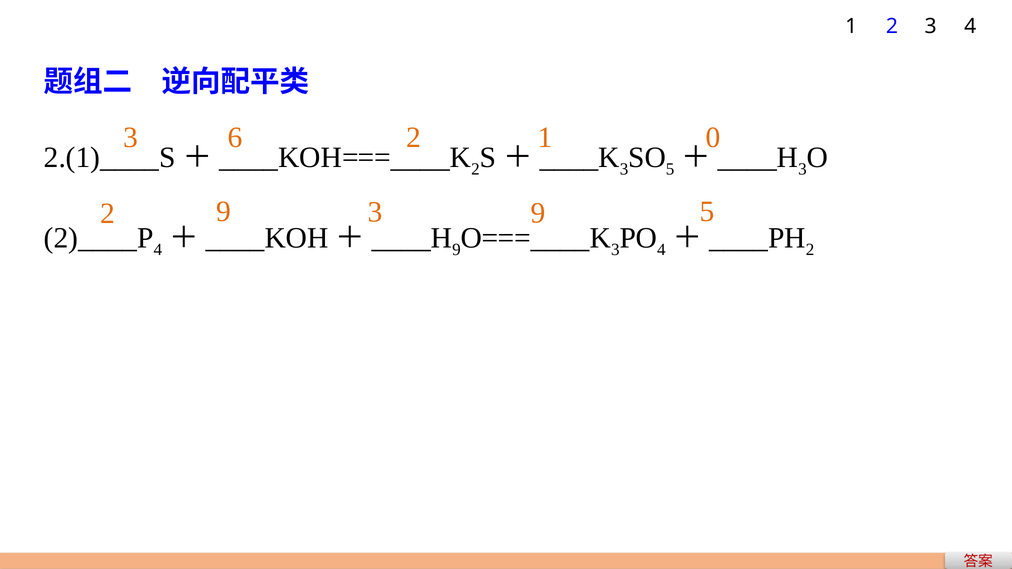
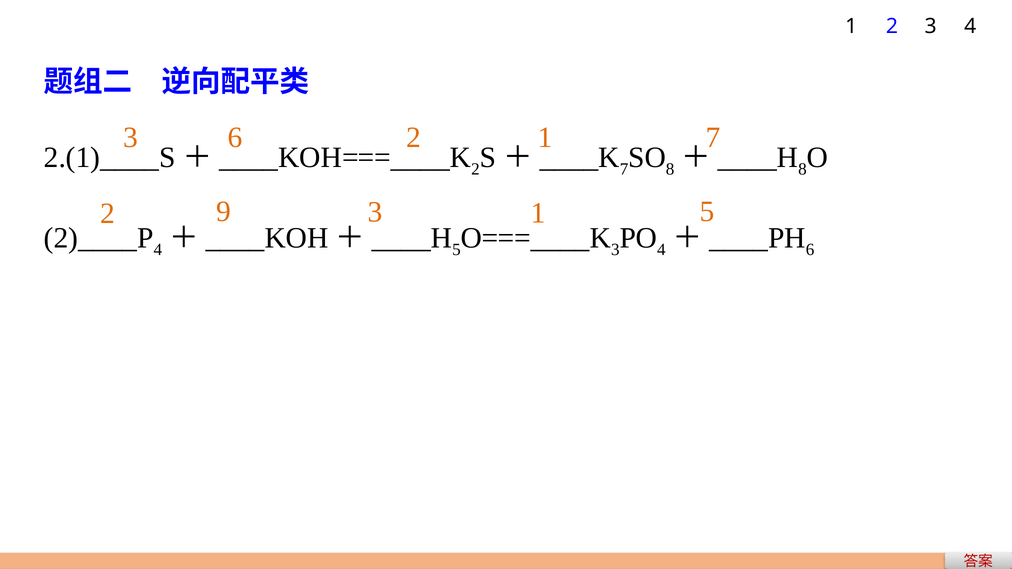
1 0: 0 -> 7 (713, 138)
3: 3 -> 7 (624, 169)
5: 5 -> 8 (670, 169)
3: 3 -> 8 (802, 169)
3 9: 9 -> 1 (538, 213)
9: 9 -> 5 (456, 250)
2: 2 -> 6 (810, 250)
